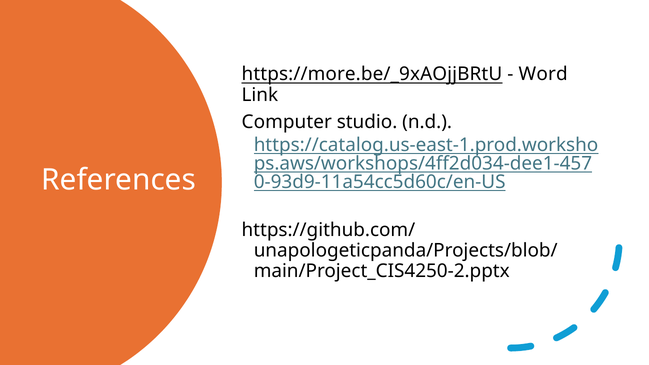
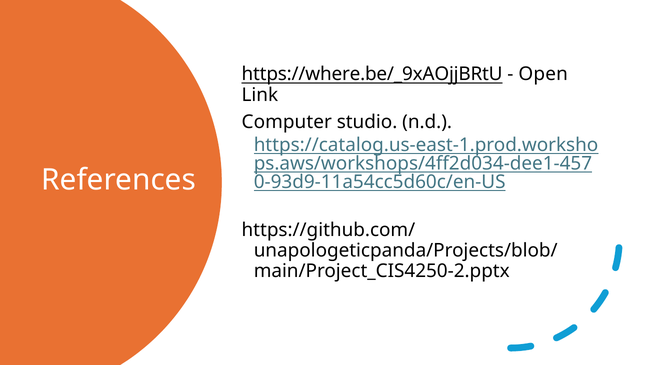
https://more.be/_9xAOjjBRtU: https://more.be/_9xAOjjBRtU -> https://where.be/_9xAOjjBRtU (372, 74)
Word: Word -> Open (543, 74)
